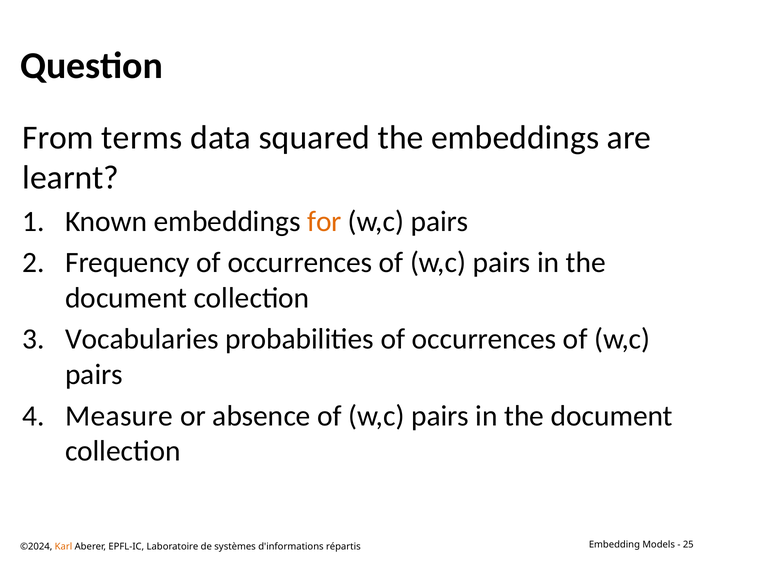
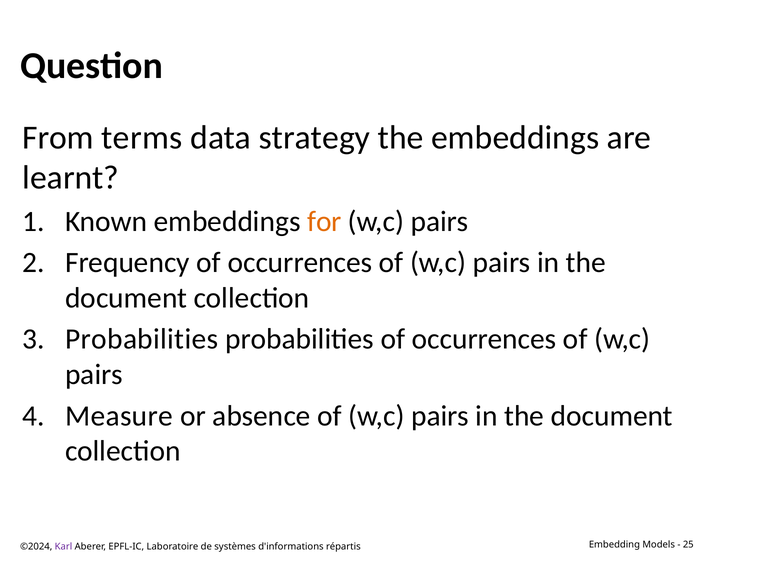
squared: squared -> strategy (314, 138)
Vocabularies: Vocabularies -> Probabilities (142, 340)
Karl colour: orange -> purple (64, 547)
